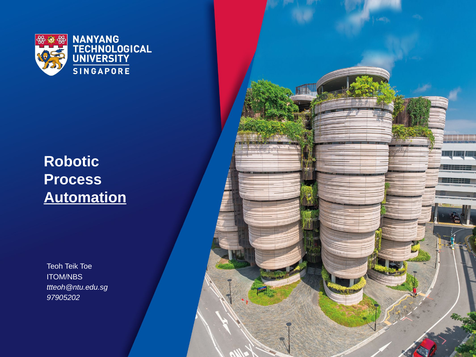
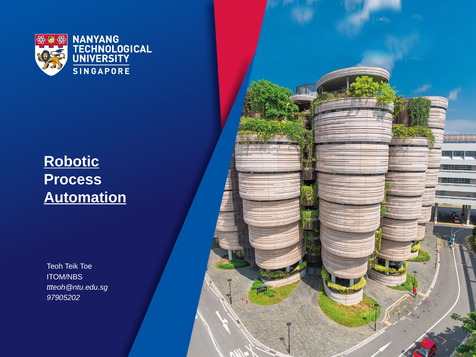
Robotic underline: none -> present (71, 162)
